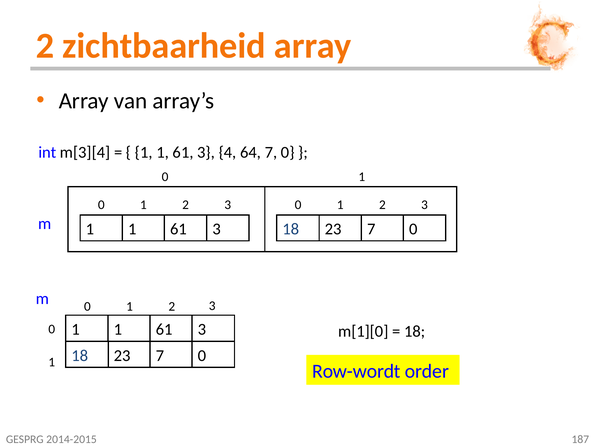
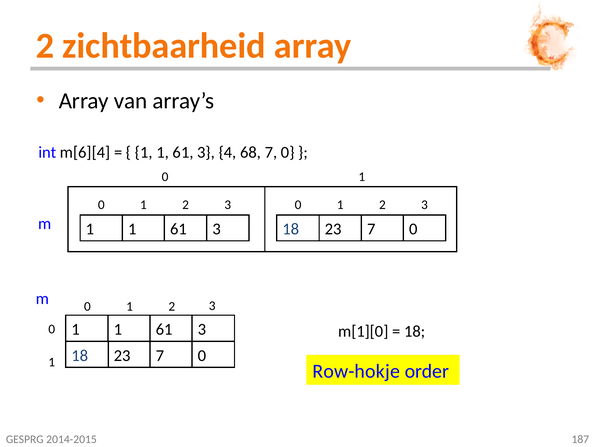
m[3][4: m[3][4 -> m[6][4 (85, 152)
64: 64 -> 68 (251, 152)
Row-wordt: Row-wordt -> Row-hokje (356, 371)
